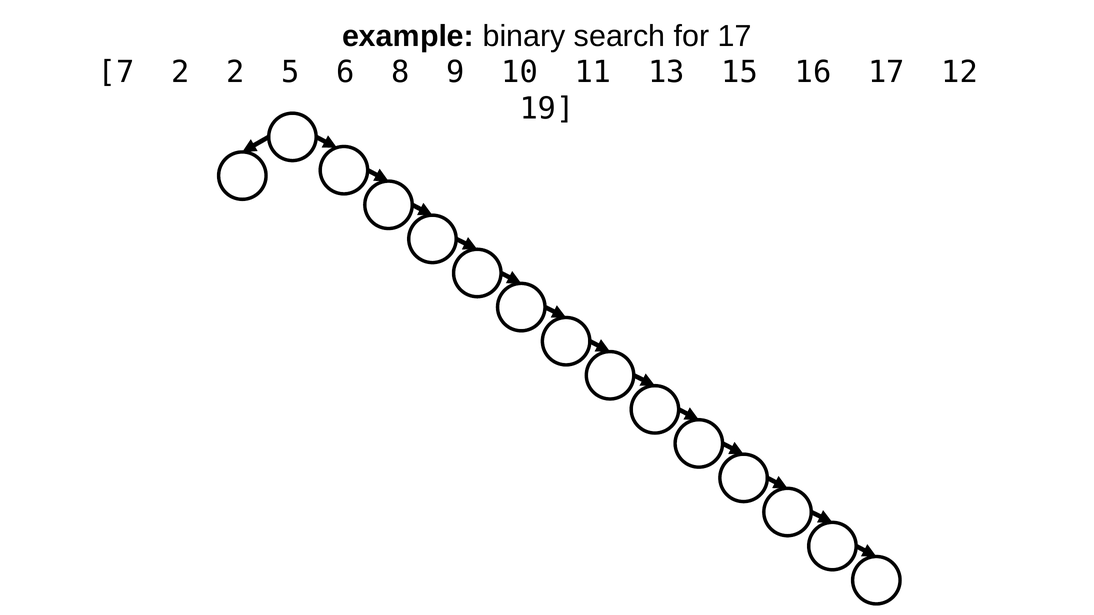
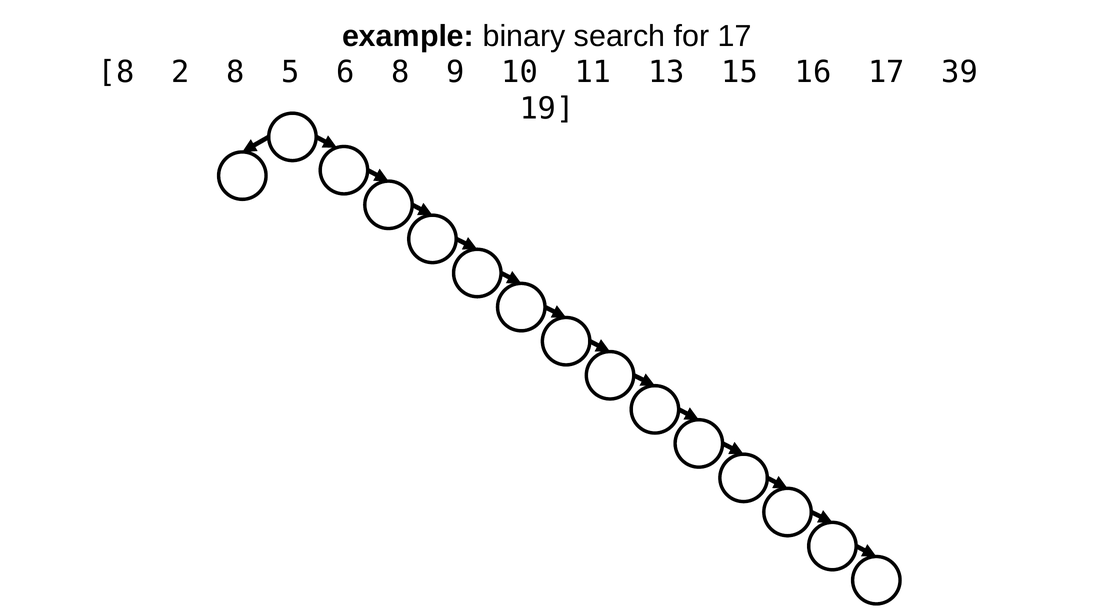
7: 7 -> 8 (116, 72)
2 2: 2 -> 8 (235, 72)
12: 12 -> 39 (960, 72)
